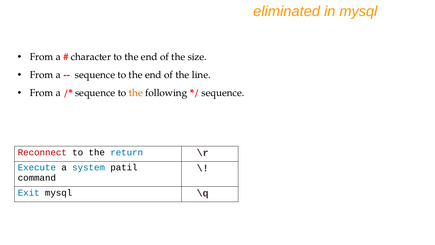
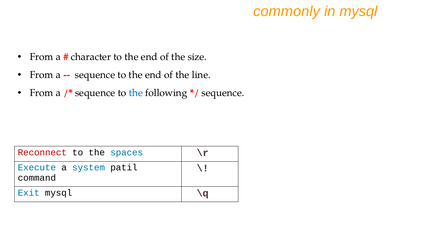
eliminated: eliminated -> commonly (287, 11)
the colour: orange -> blue (136, 93)
return: return -> spaces (127, 152)
